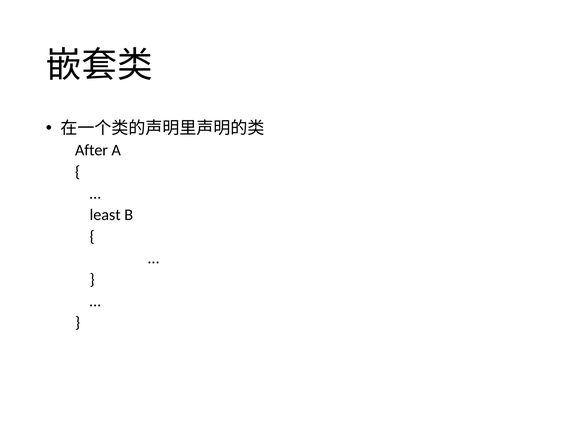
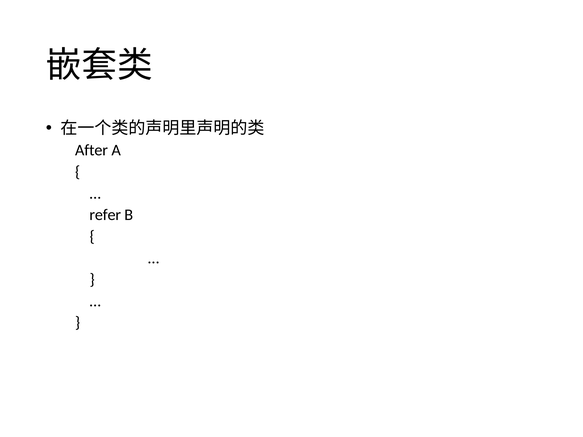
least: least -> refer (105, 215)
